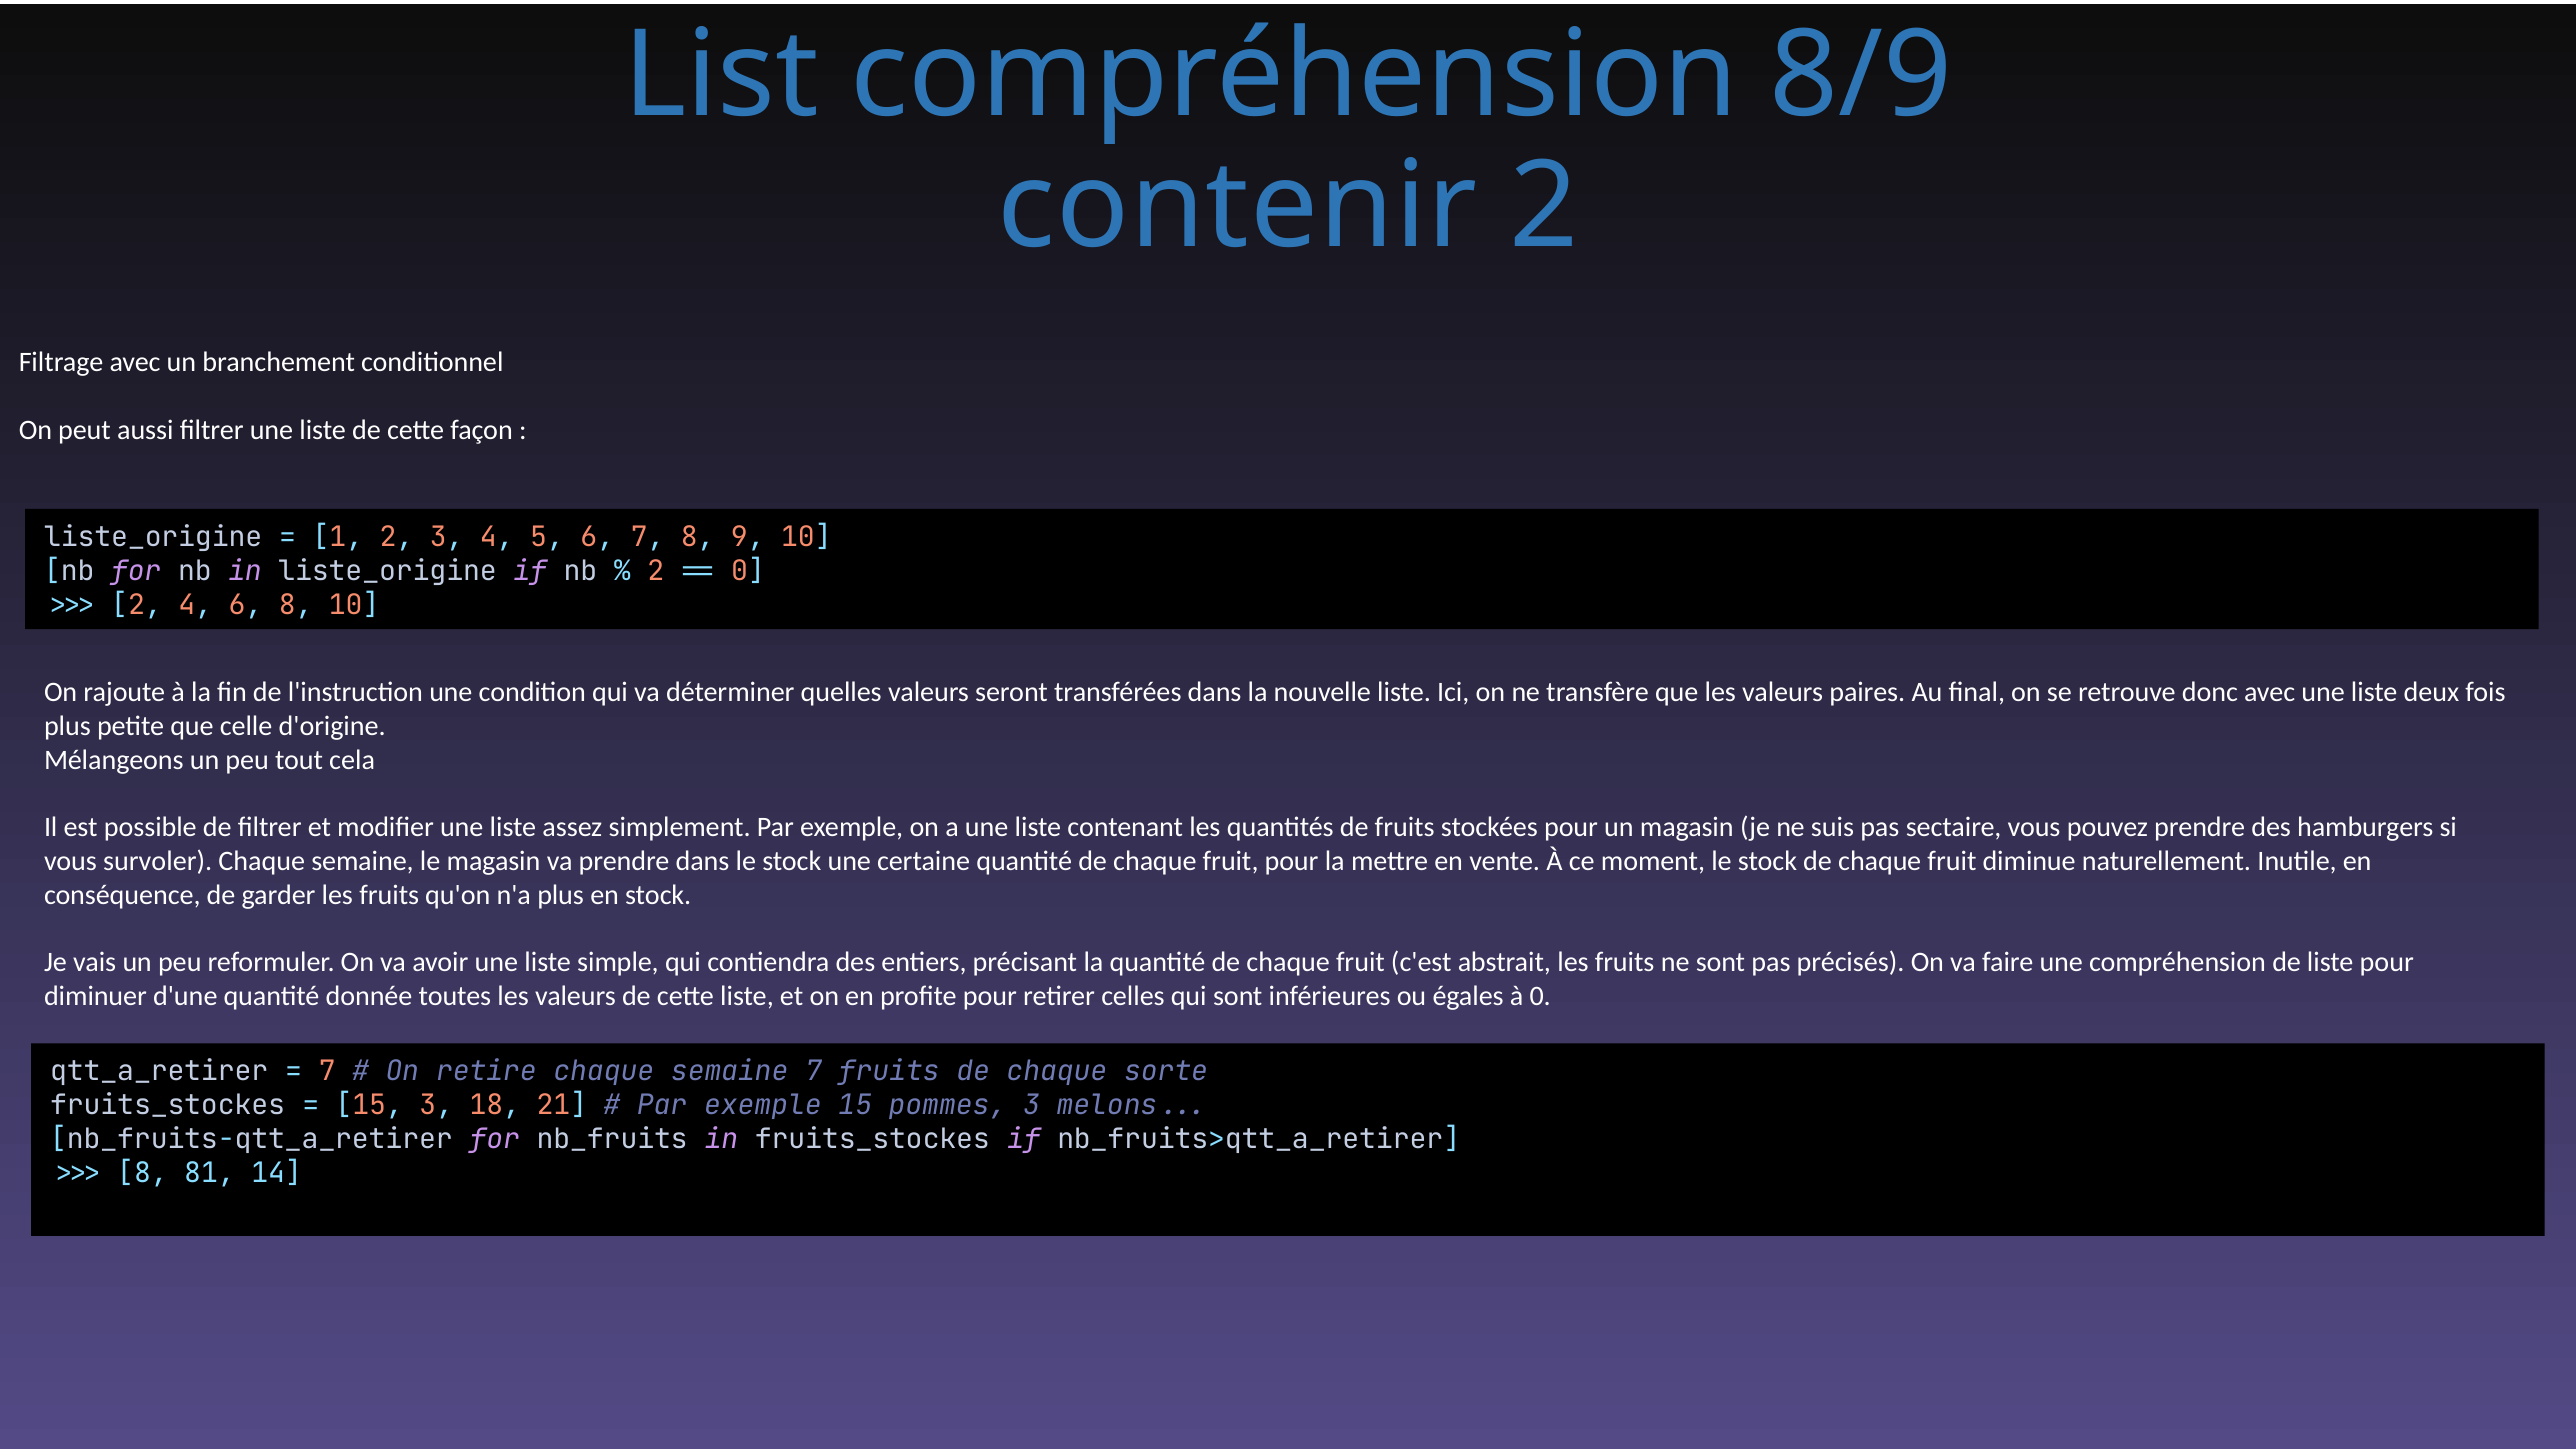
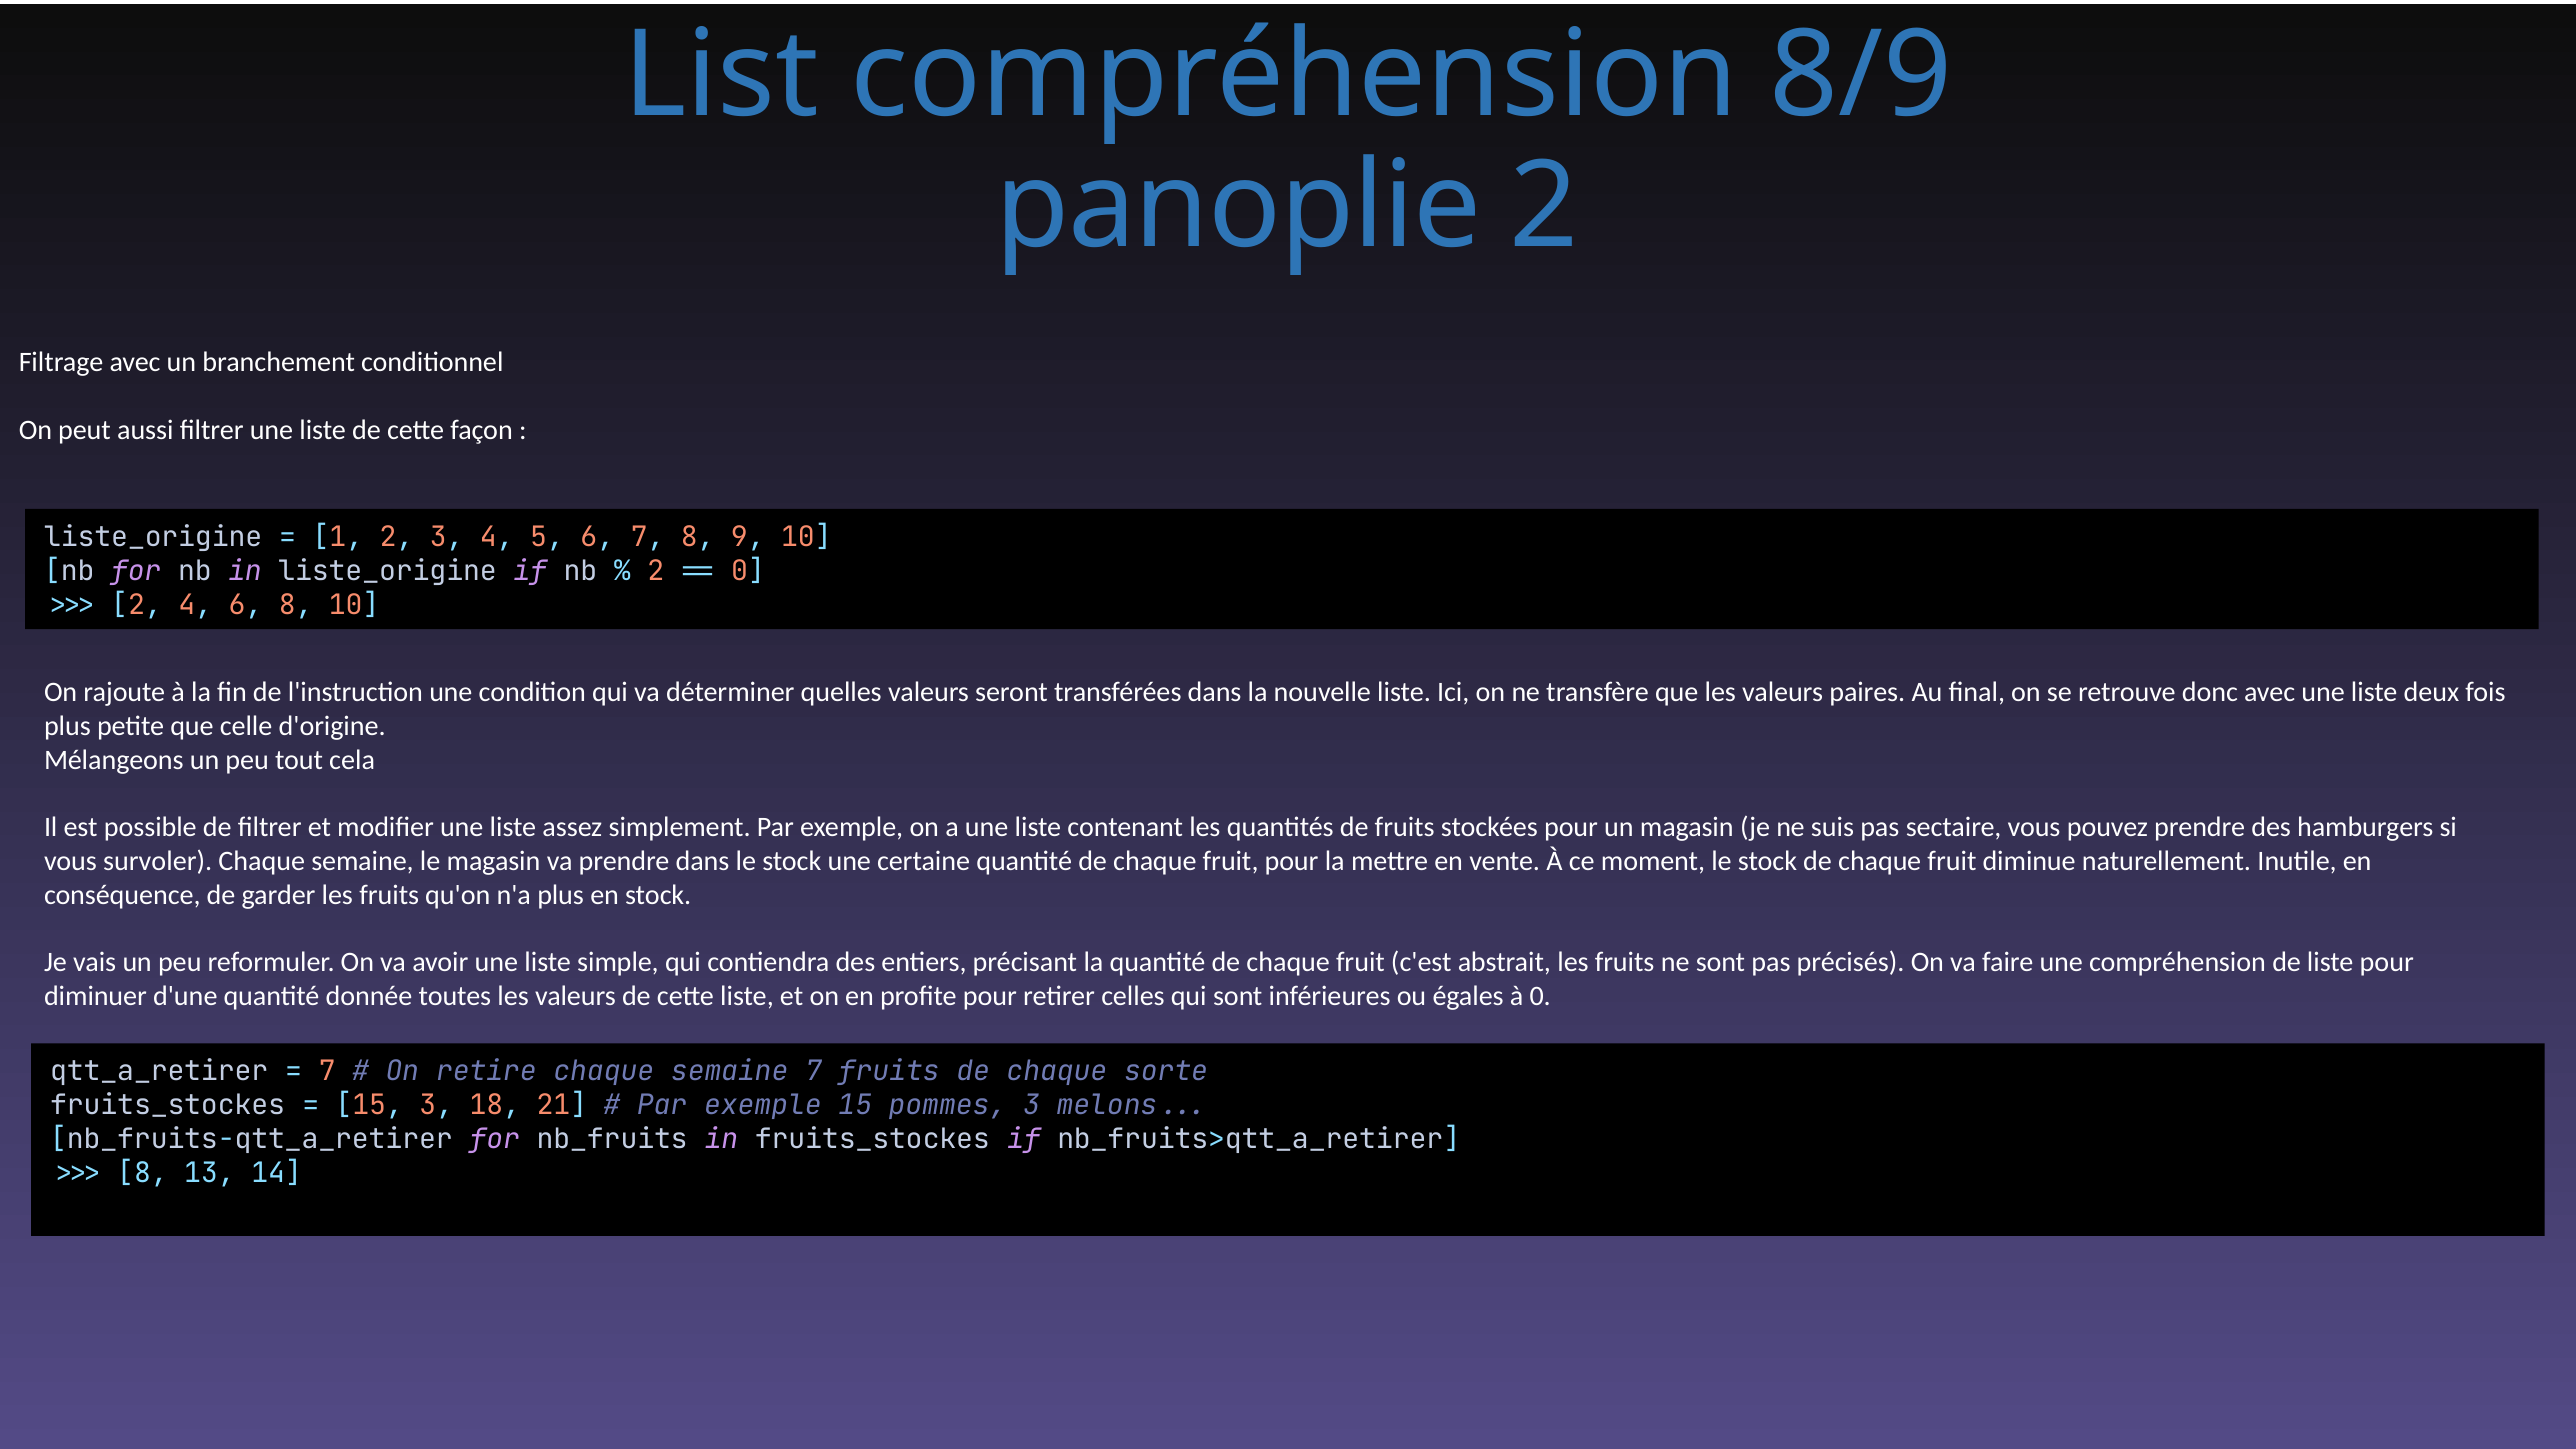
contenir: contenir -> panoplie (1238, 206)
81: 81 -> 13 (210, 1173)
